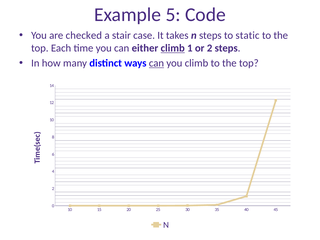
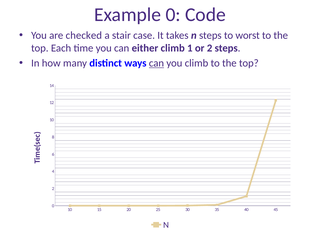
Example 5: 5 -> 0 (173, 15)
static: static -> worst (248, 35)
climb underline: present -> none (173, 48)
